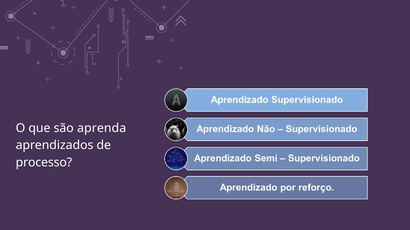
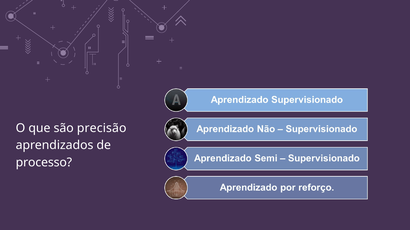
aprenda: aprenda -> precisão (102, 128)
